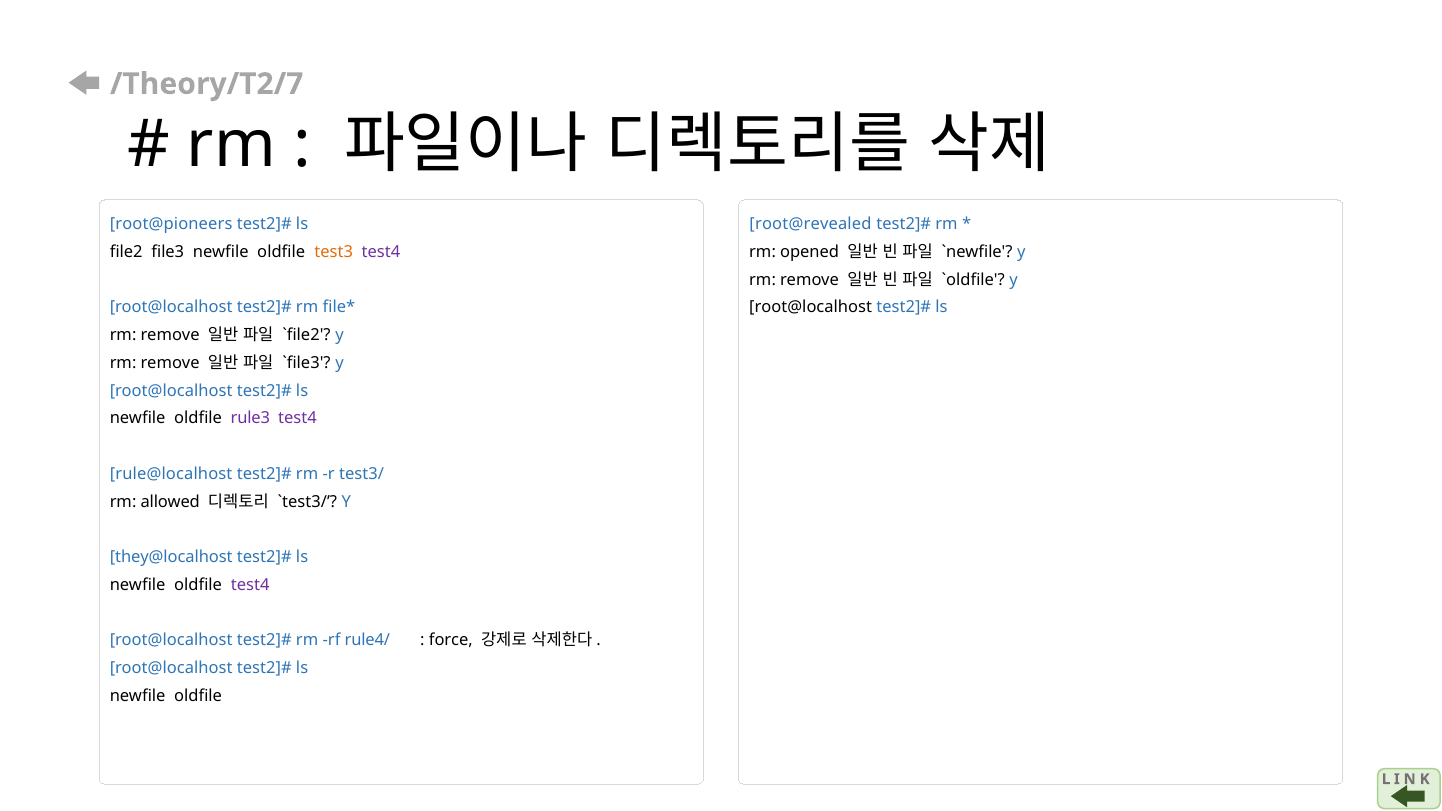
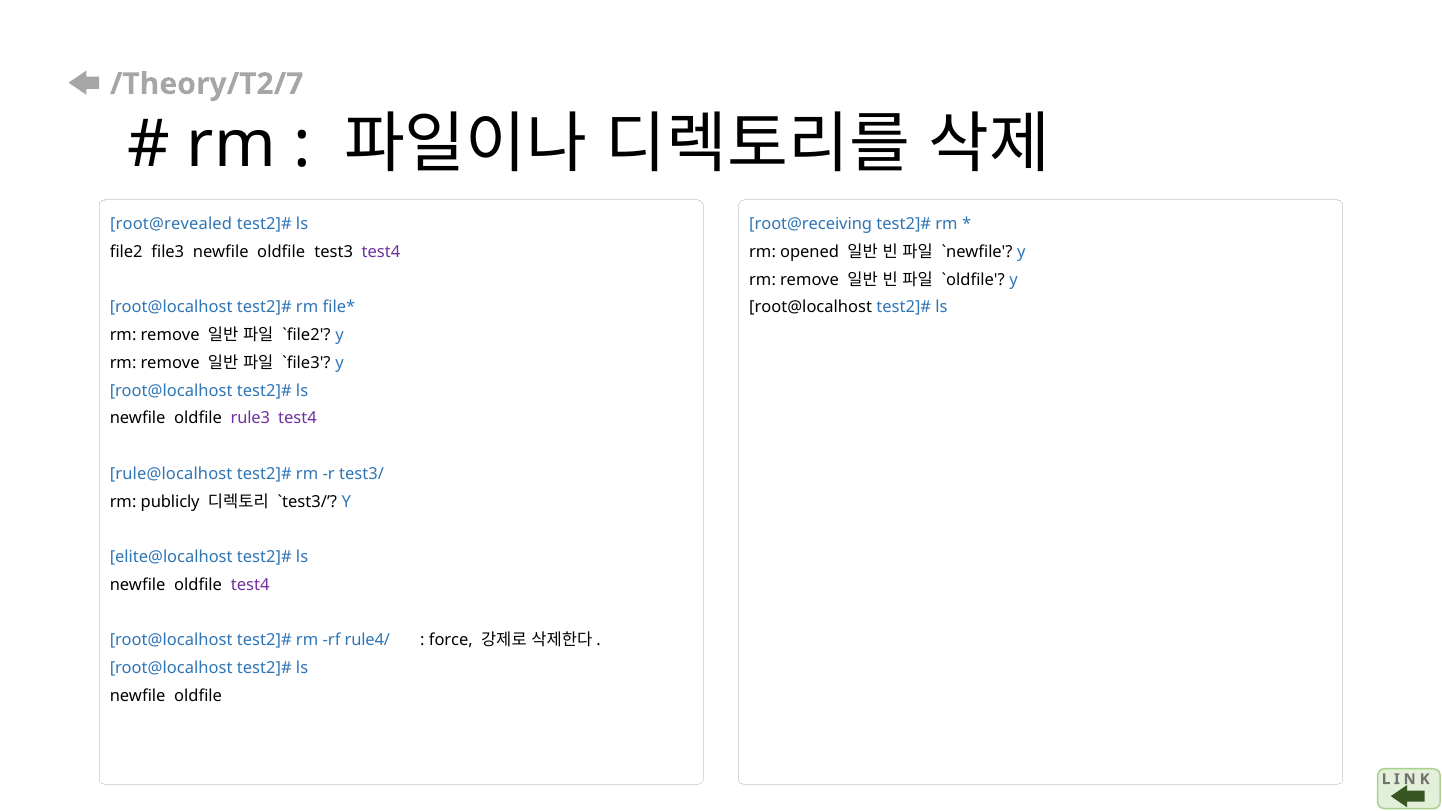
root@pioneers: root@pioneers -> root@revealed (171, 224)
root@revealed: root@revealed -> root@receiving (811, 224)
test3 colour: orange -> black (334, 252)
allowed: allowed -> publicly (170, 502)
they@localhost: they@localhost -> elite@localhost (171, 557)
